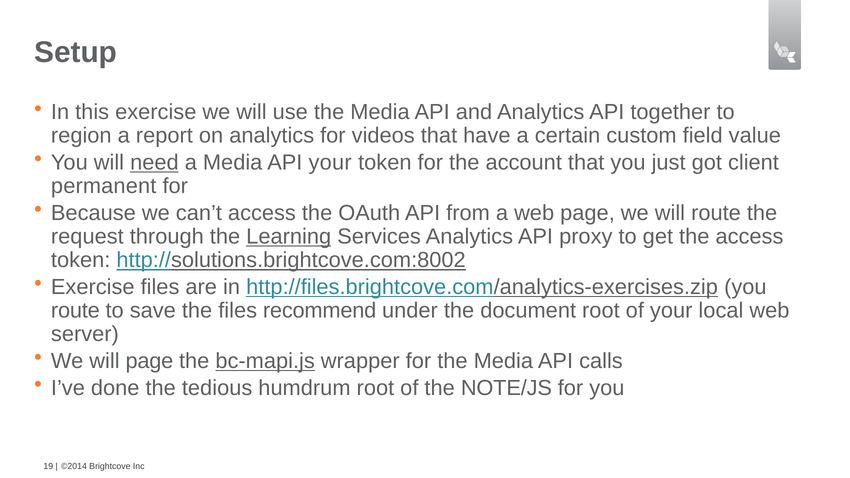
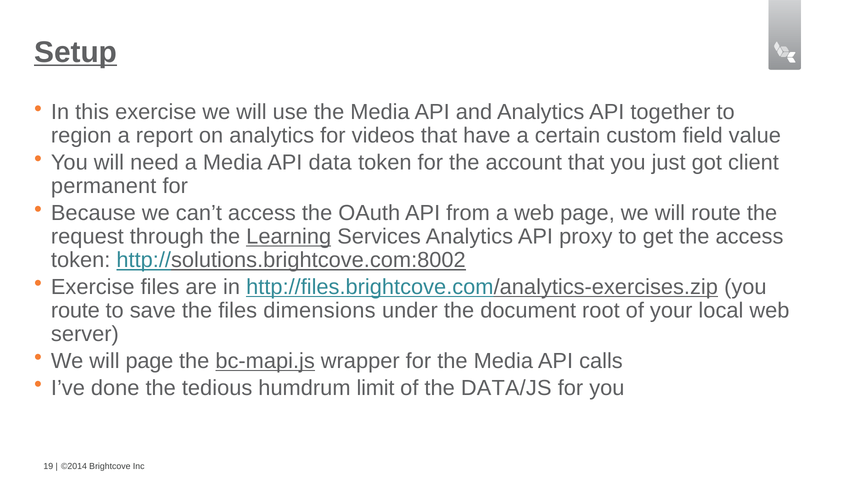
Setup underline: none -> present (76, 52)
need underline: present -> none (154, 163)
API your: your -> data (330, 163)
recommend: recommend -> dimensions (319, 311)
humdrum root: root -> limit (376, 388)
NOTE/JS: NOTE/JS -> DATA/JS (506, 388)
